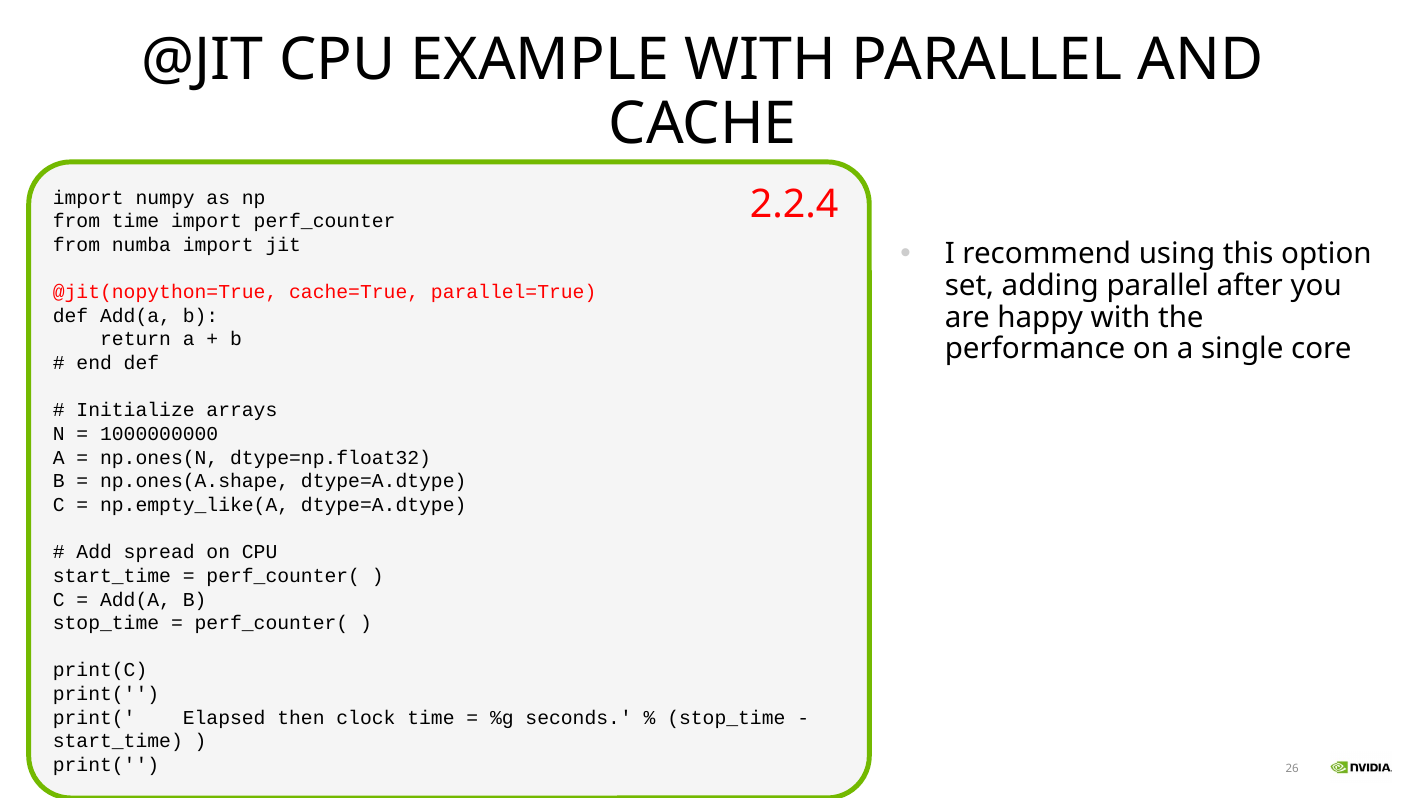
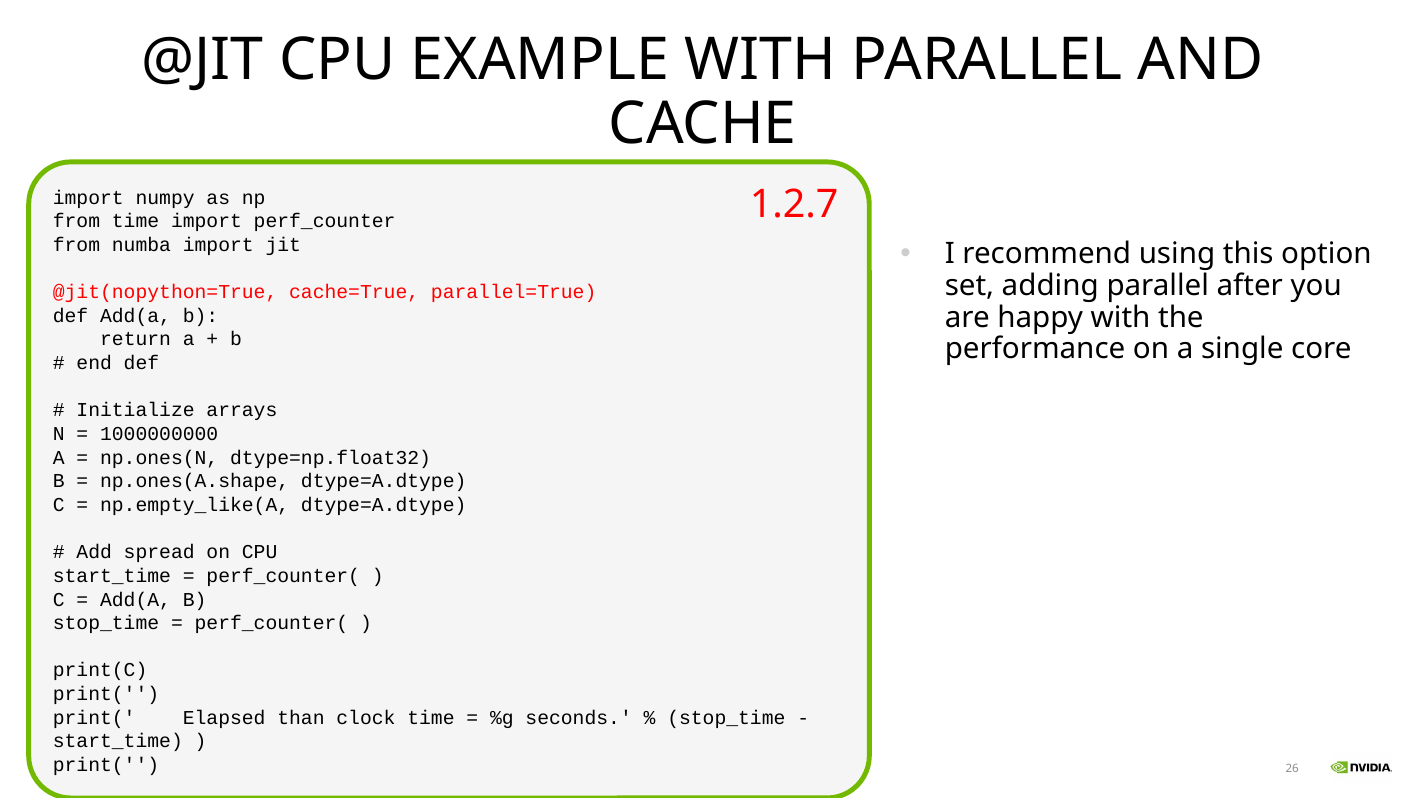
2.2.4: 2.2.4 -> 1.2.7 (794, 205)
then: then -> than (301, 718)
